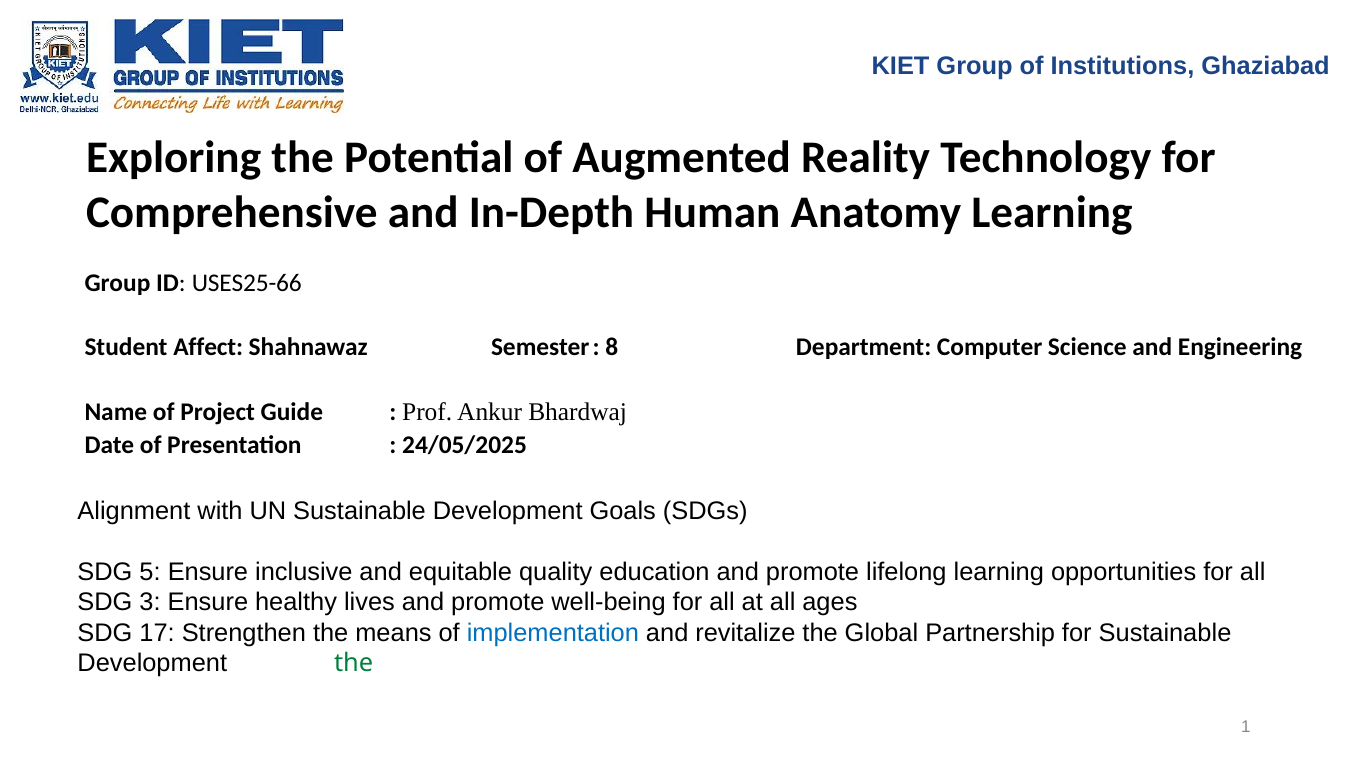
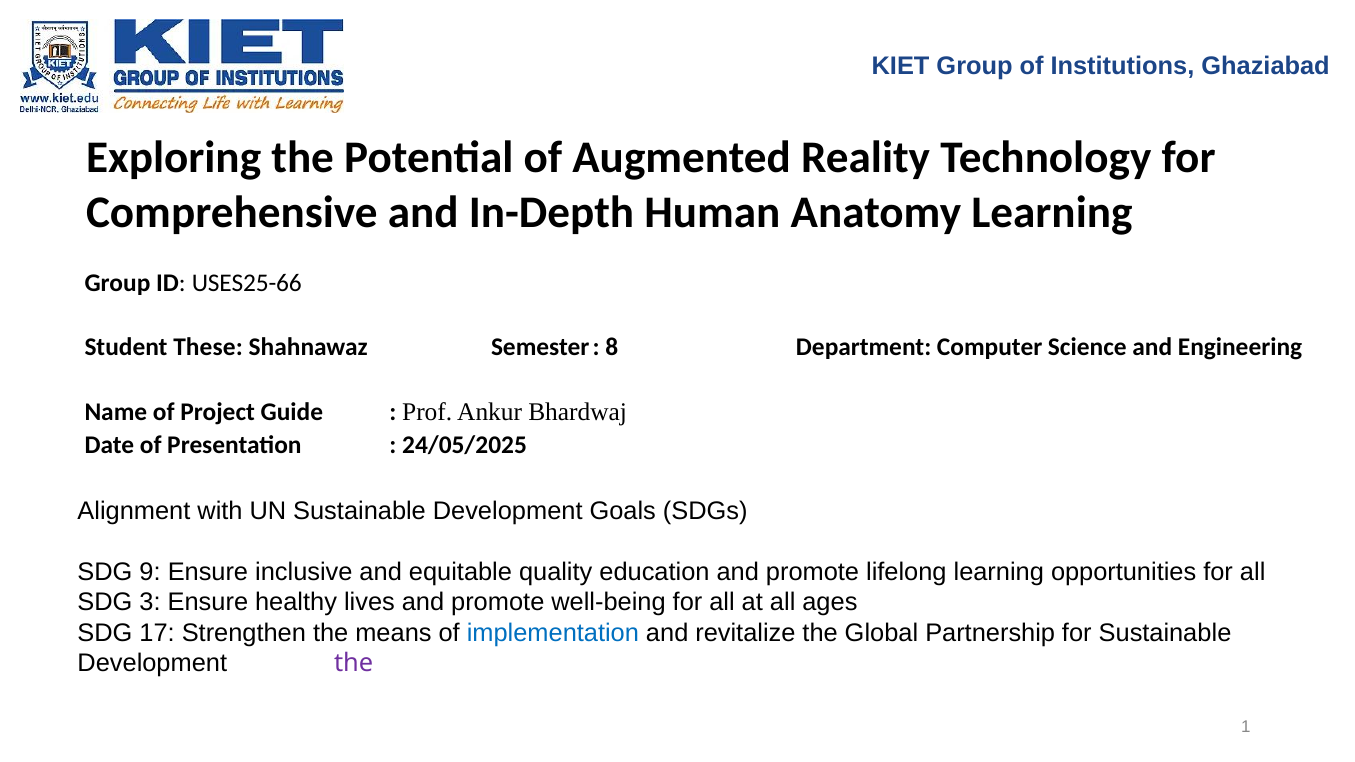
Affect: Affect -> These (208, 347)
5: 5 -> 9 (150, 572)
the colour: green -> purple (354, 663)
